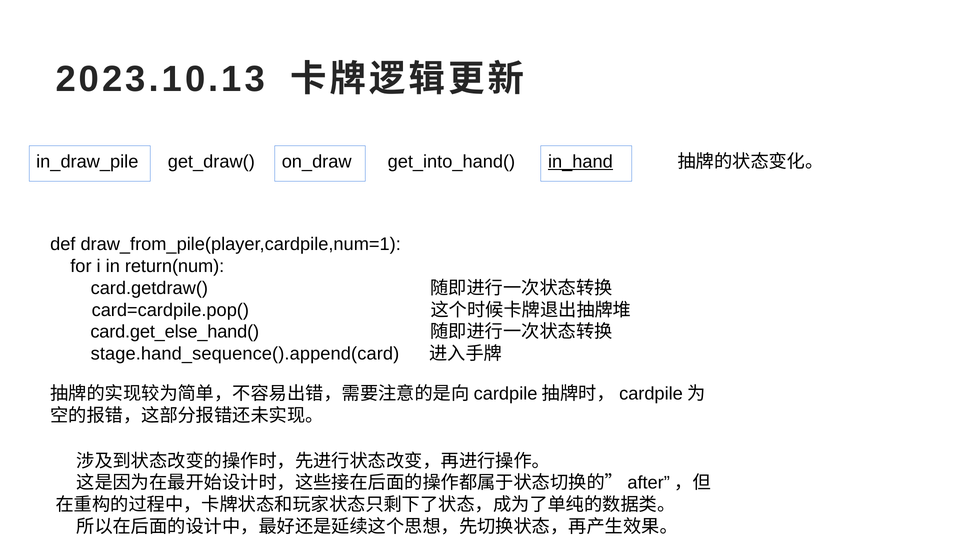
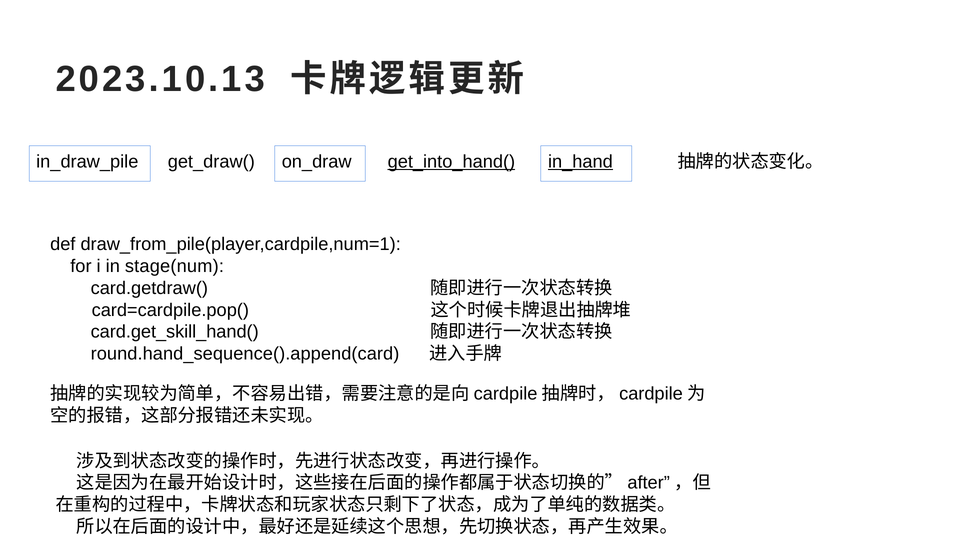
get_into_hand( underline: none -> present (451, 162)
return(num: return(num -> stage(num (174, 266)
card.get_else_hand(: card.get_else_hand( -> card.get_skill_hand( (175, 332)
stage.hand_sequence().append(card: stage.hand_sequence().append(card -> round.hand_sequence().append(card (245, 354)
